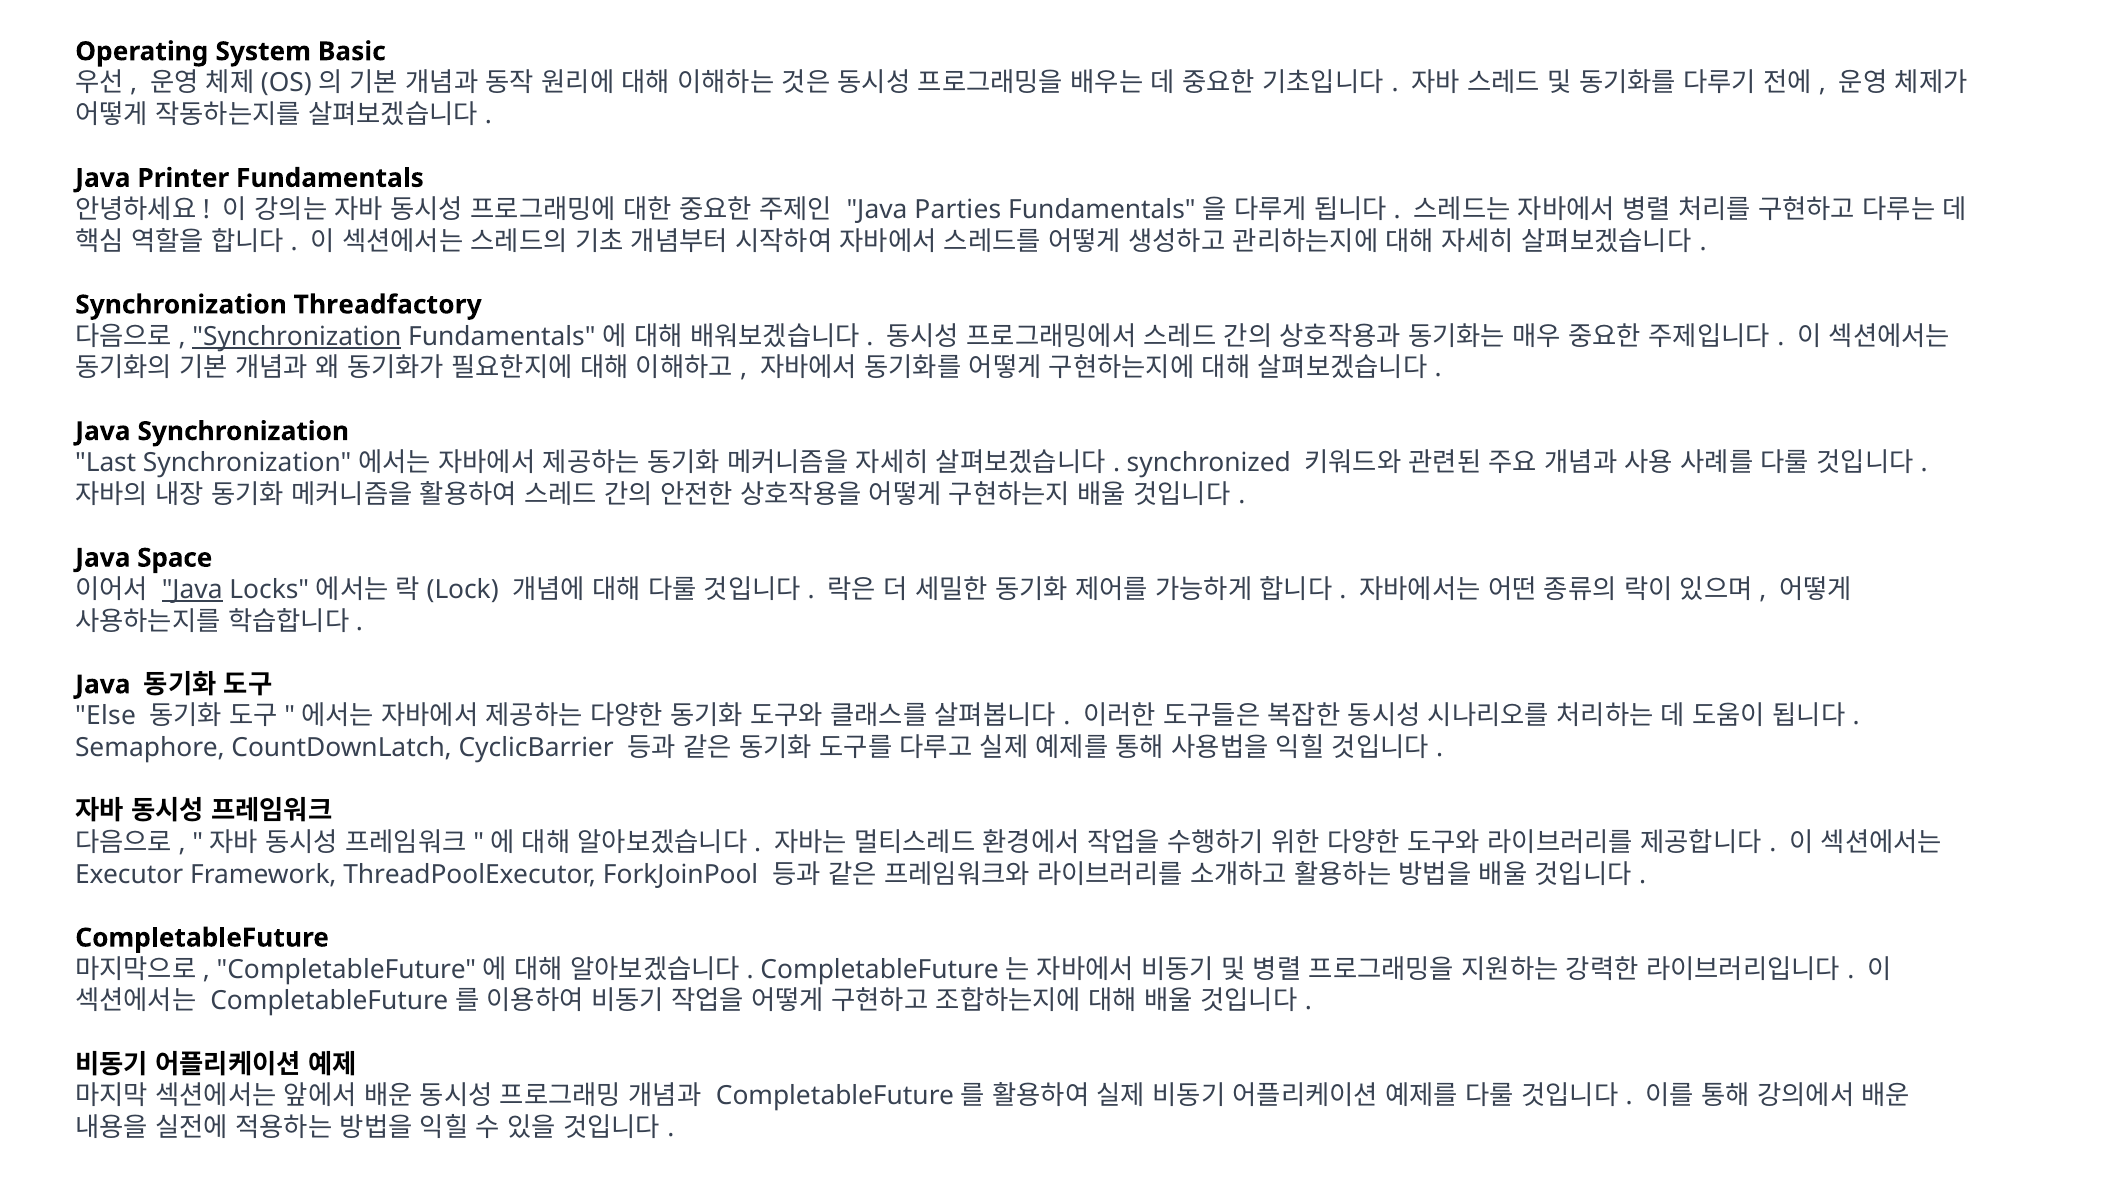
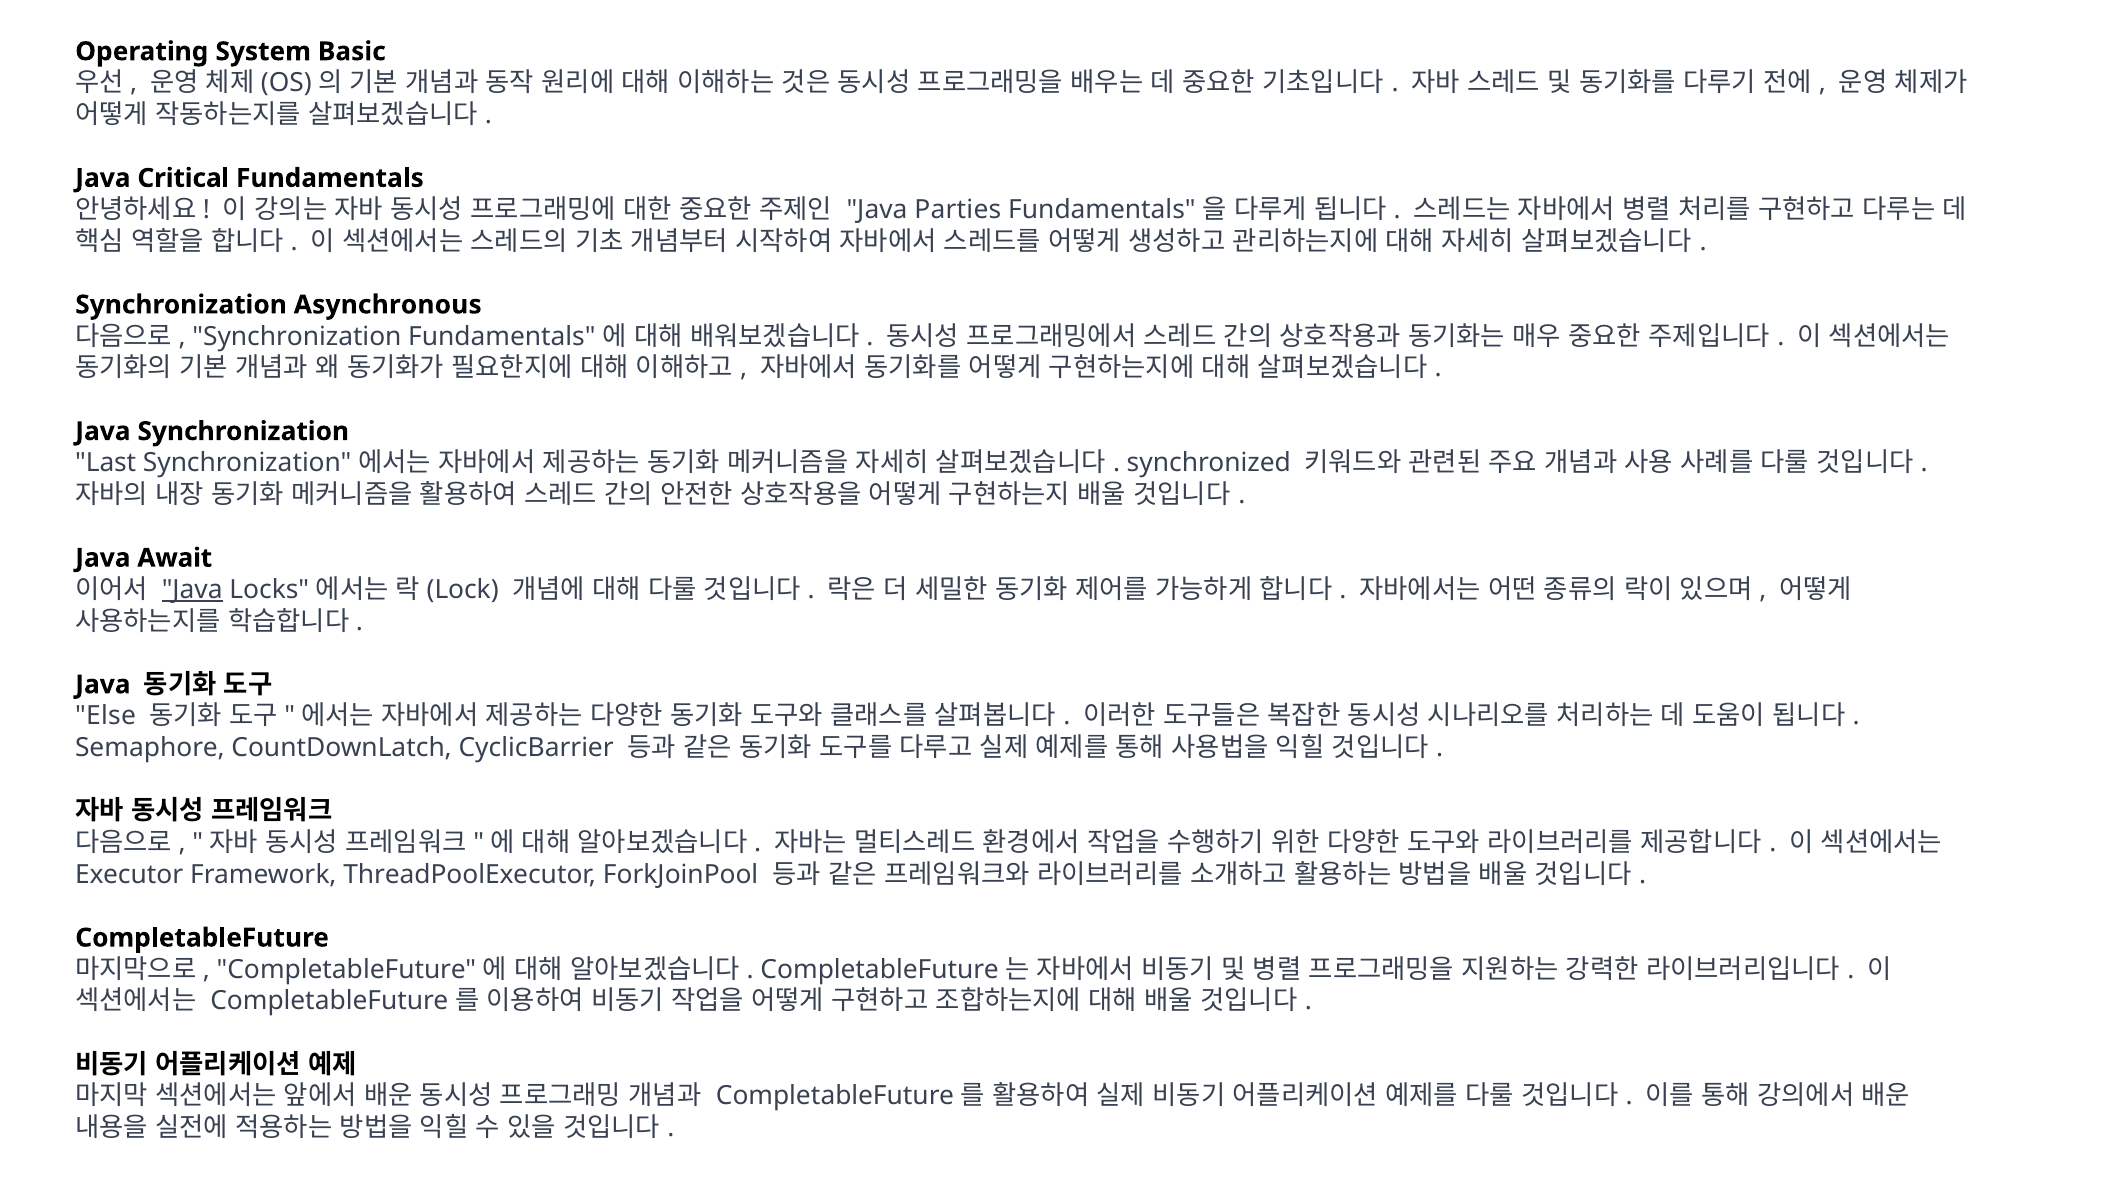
Printer: Printer -> Critical (183, 178)
Threadfactory: Threadfactory -> Asynchronous (388, 305)
Synchronization underline: present -> none (297, 337)
Space: Space -> Await (175, 558)
